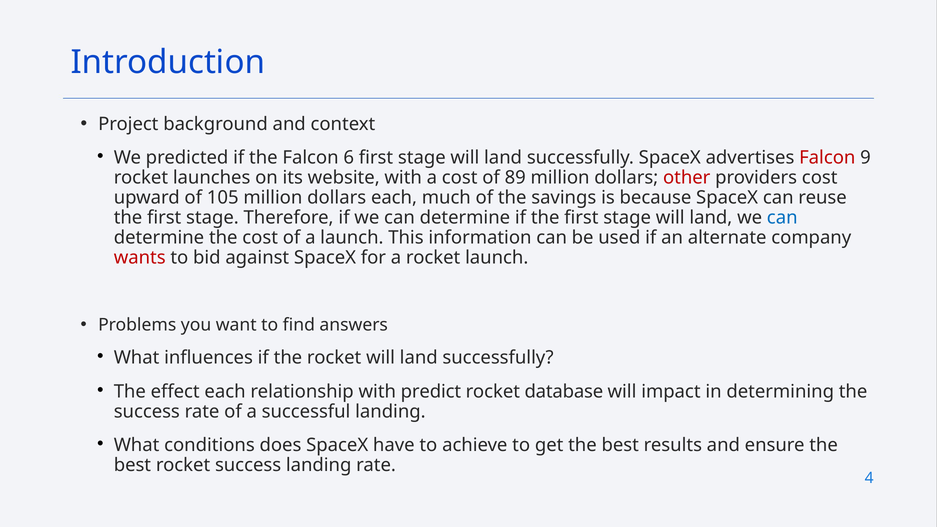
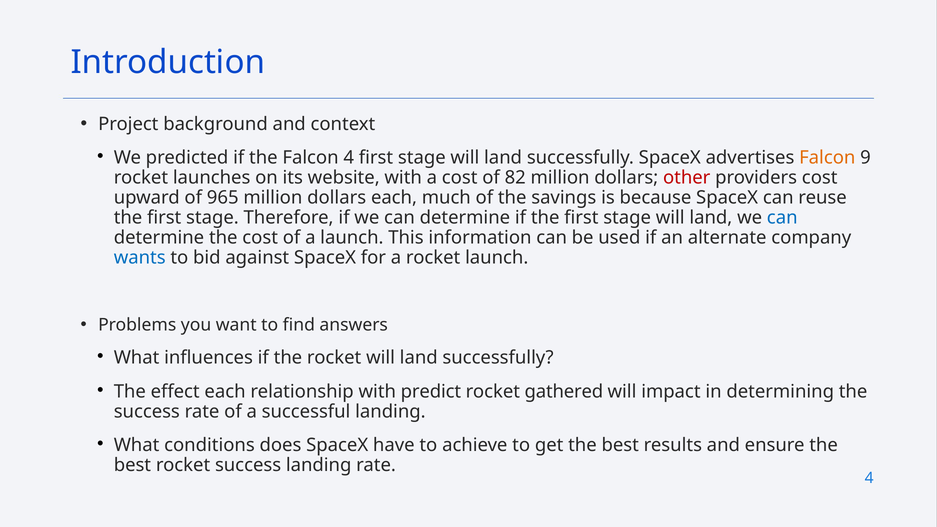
Falcon 6: 6 -> 4 (349, 158)
Falcon colour: red -> orange (827, 158)
89: 89 -> 82 (515, 178)
105: 105 -> 965 (223, 198)
wants colour: red -> blue (140, 258)
database: database -> gathered (564, 392)
